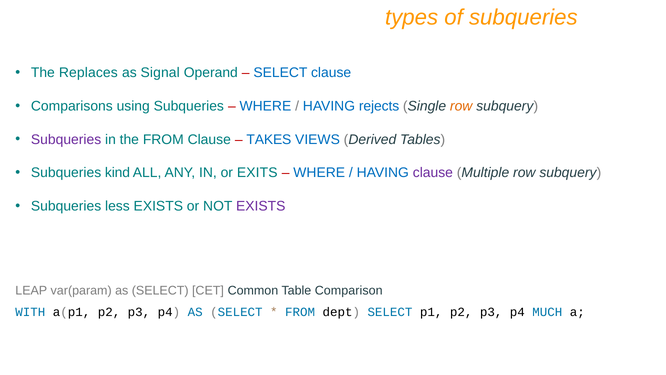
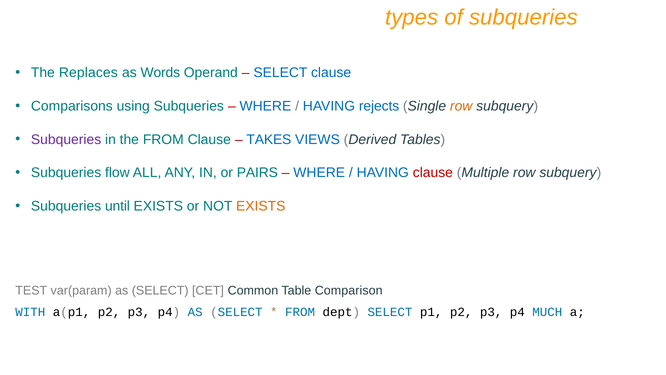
Signal: Signal -> Words (160, 73)
kind: kind -> flow (117, 173)
EXITS: EXITS -> PAIRS (257, 173)
clause colour: purple -> red (433, 173)
less: less -> until (117, 206)
EXISTS colour: purple -> orange (261, 206)
LEAP: LEAP -> TEST (31, 290)
